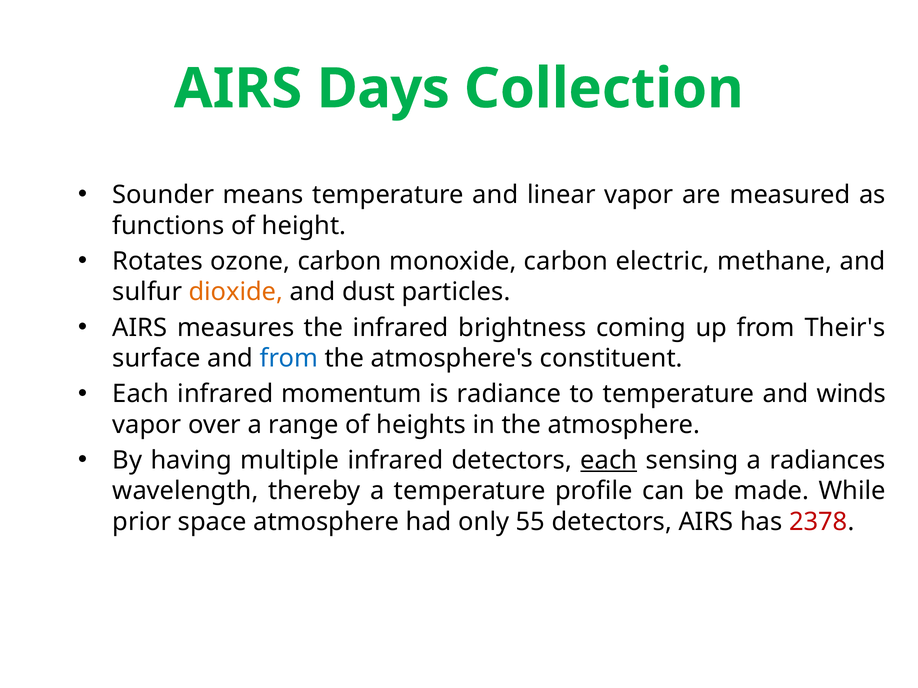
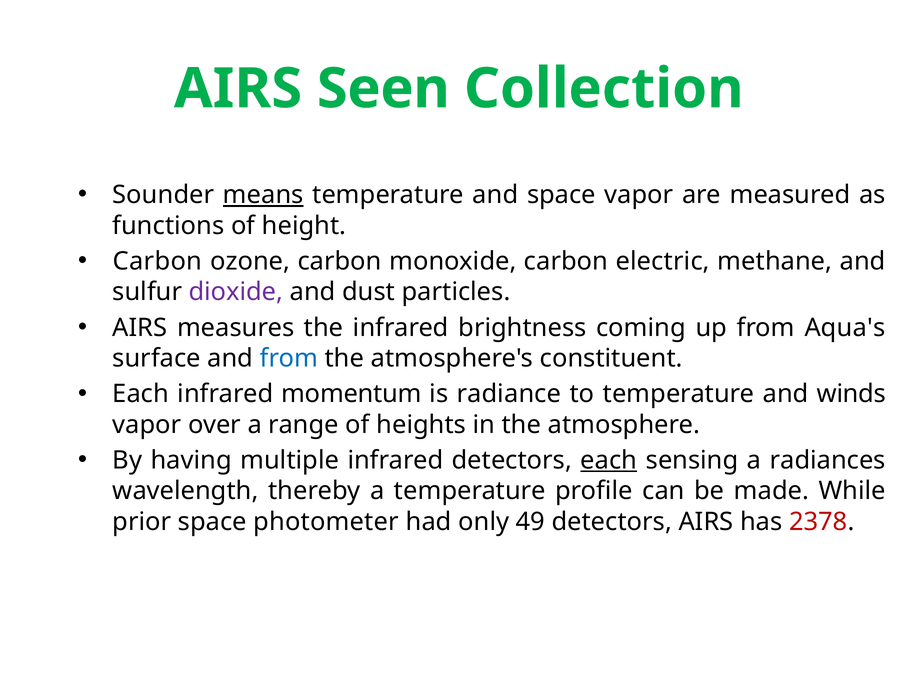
Days: Days -> Seen (383, 89)
means underline: none -> present (263, 195)
and linear: linear -> space (561, 195)
Rotates: Rotates -> Carbon (158, 262)
dioxide colour: orange -> purple (236, 292)
Their's: Their's -> Aqua's (845, 328)
space atmosphere: atmosphere -> photometer (326, 522)
55: 55 -> 49 (530, 522)
